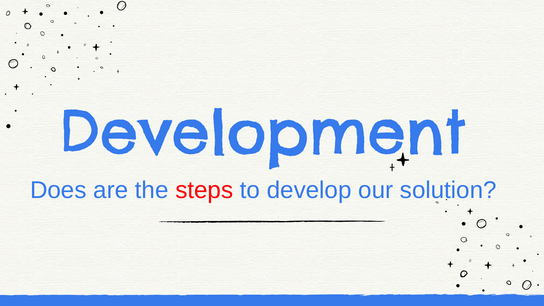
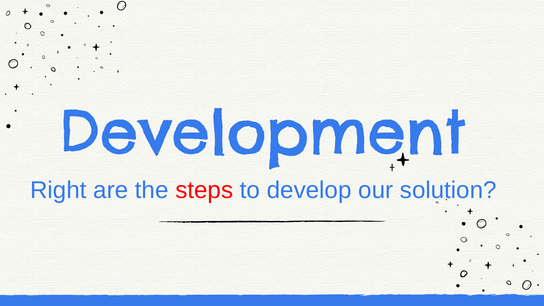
Does: Does -> Right (58, 190)
